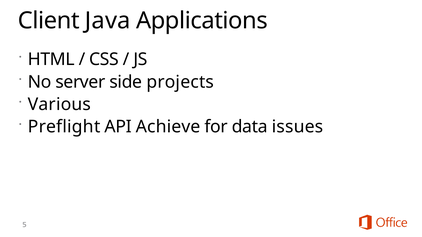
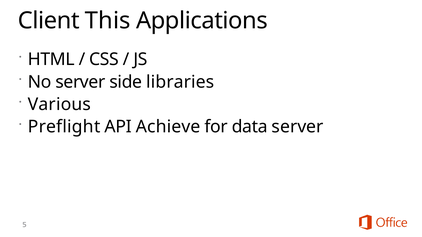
Java: Java -> This (108, 21)
projects: projects -> libraries (180, 82)
data issues: issues -> server (298, 127)
